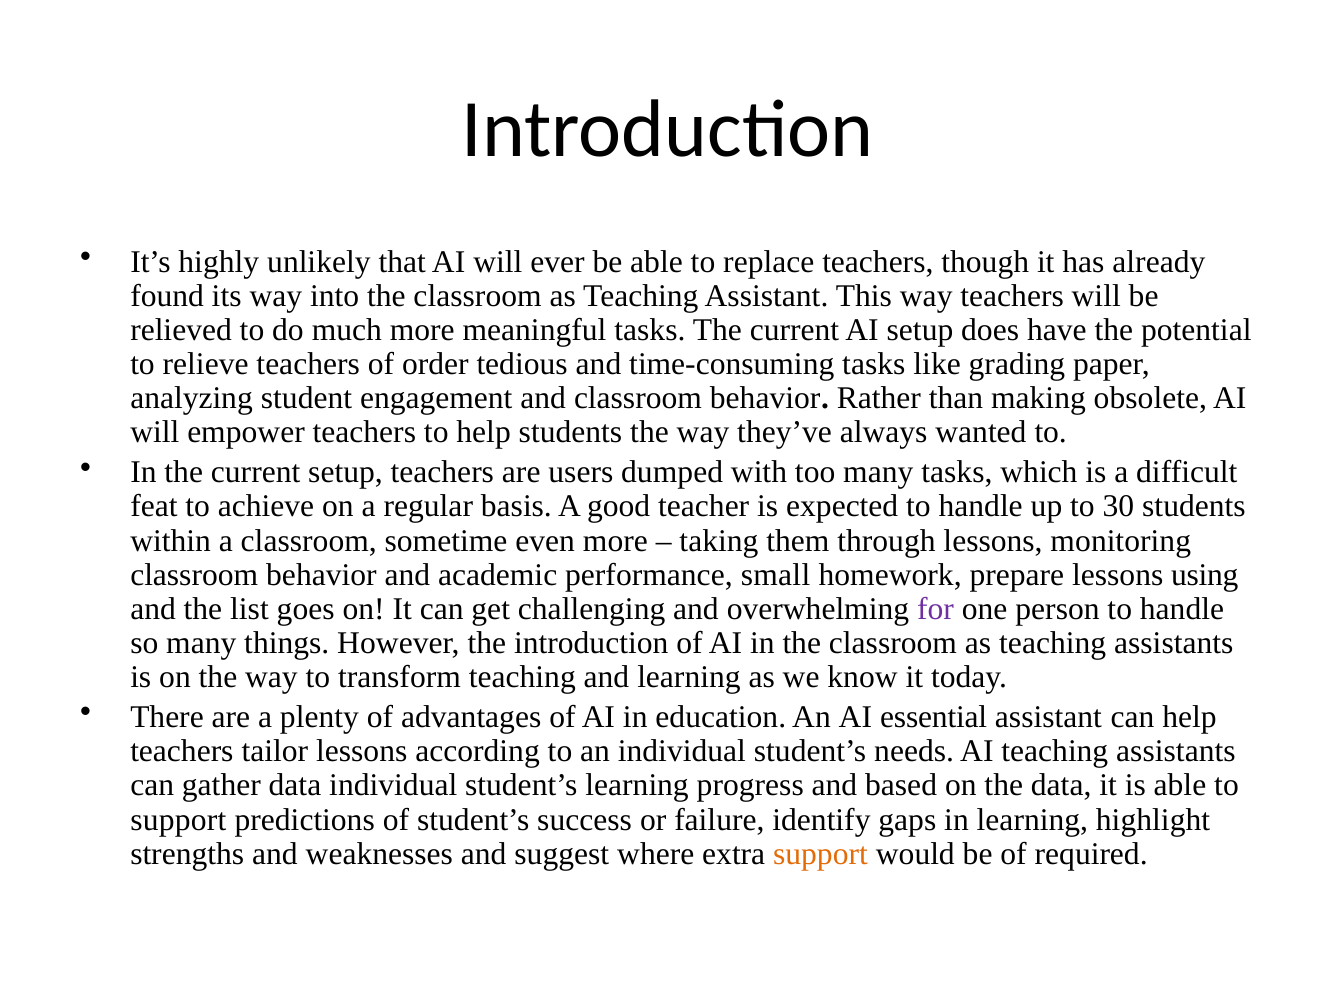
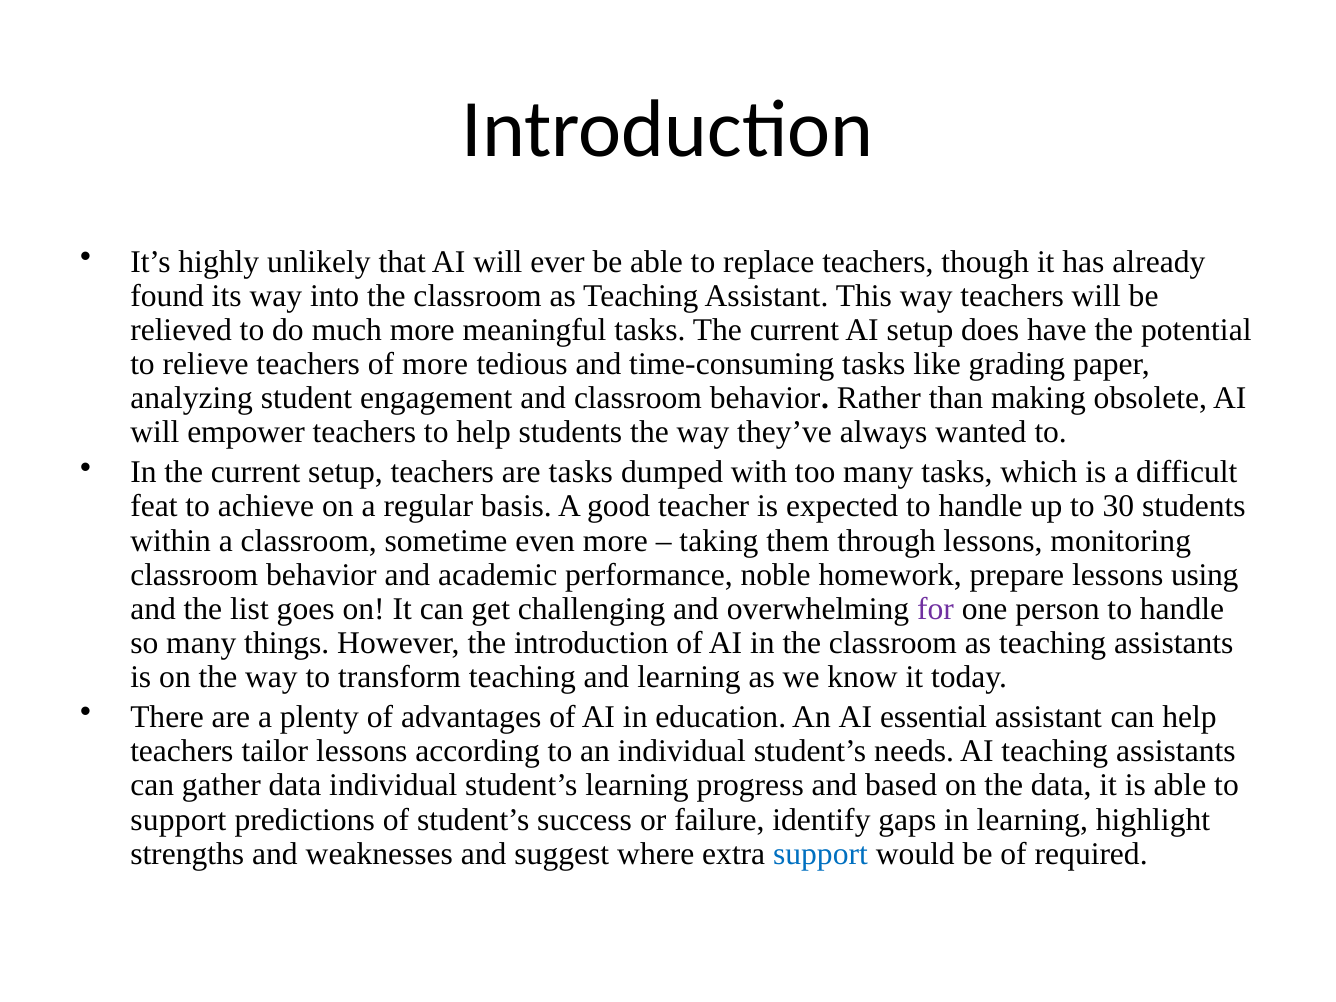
of order: order -> more (435, 364)
are users: users -> tasks (581, 472)
small: small -> noble (776, 575)
support colour: orange -> blue (820, 854)
